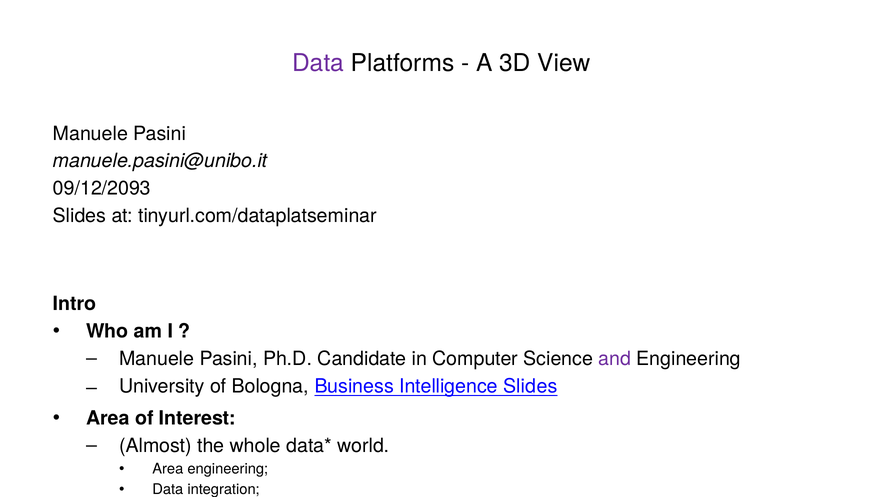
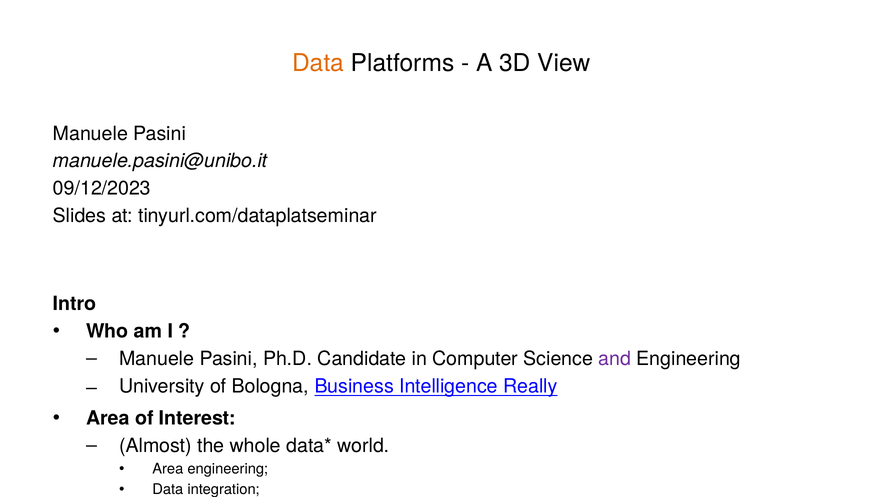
Data colour: purple -> orange (318, 63)
09/12/2093: 09/12/2093 -> 09/12/2023 (102, 188)
Intelligence Slides: Slides -> Really (530, 386)
